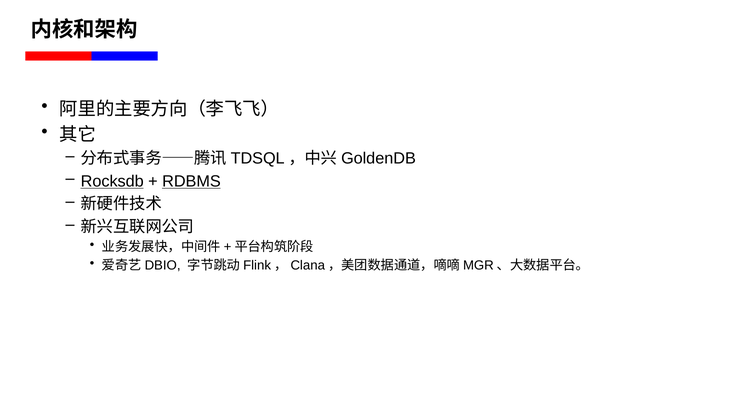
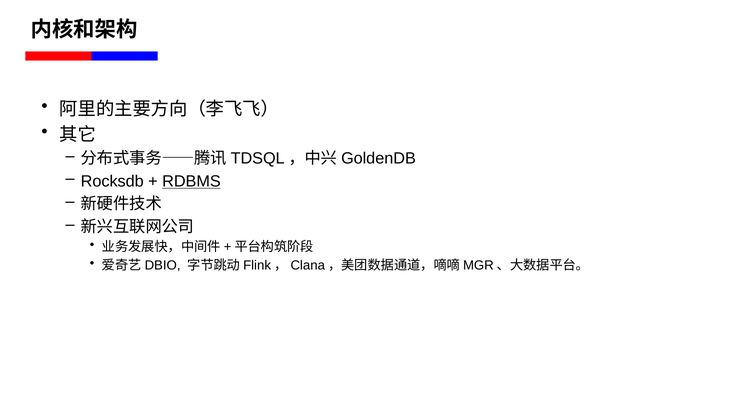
Rocksdb underline: present -> none (112, 181)
